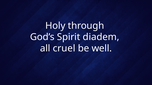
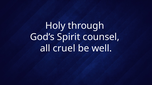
diadem: diadem -> counsel (101, 37)
